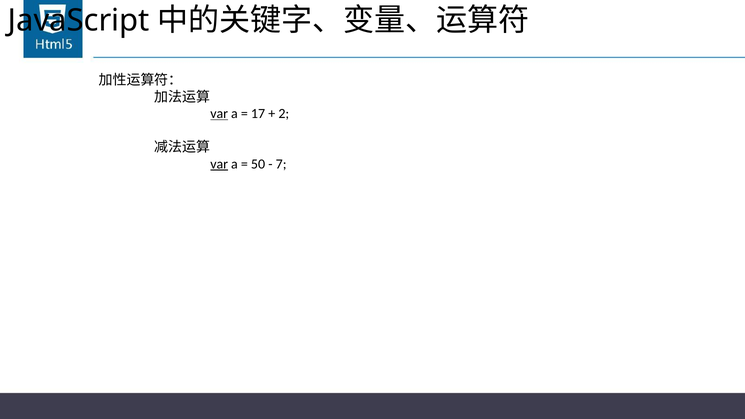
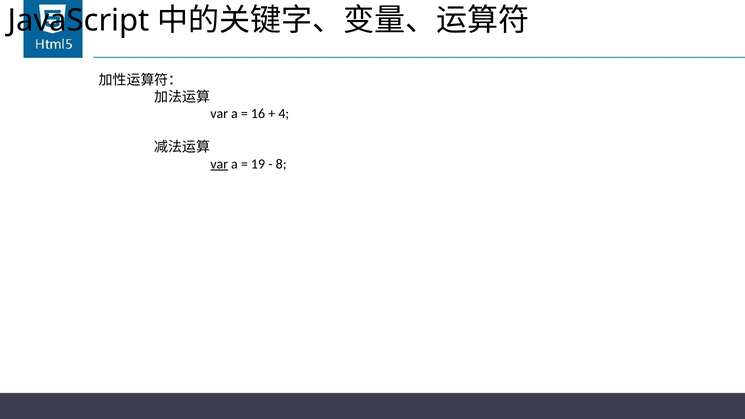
var underline: present -> none (219, 114)
17: 17 -> 16 (258, 114)
2: 2 -> 4 (284, 114)
50: 50 -> 19 (258, 164)
7: 7 -> 8 (281, 164)
